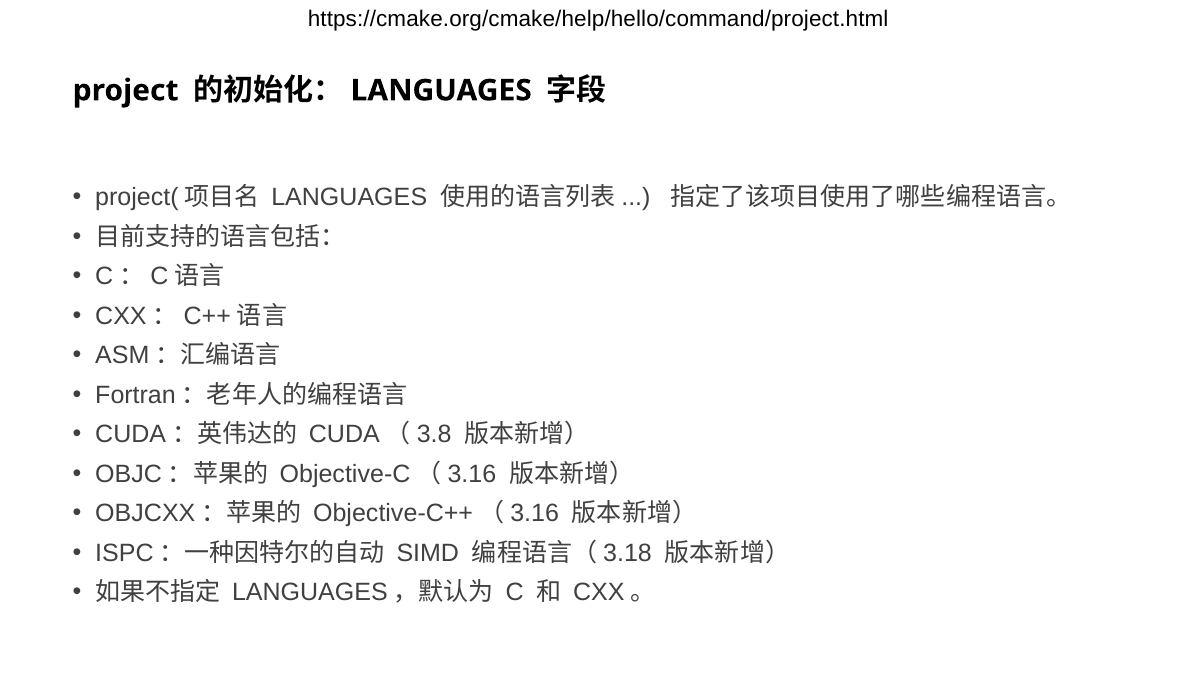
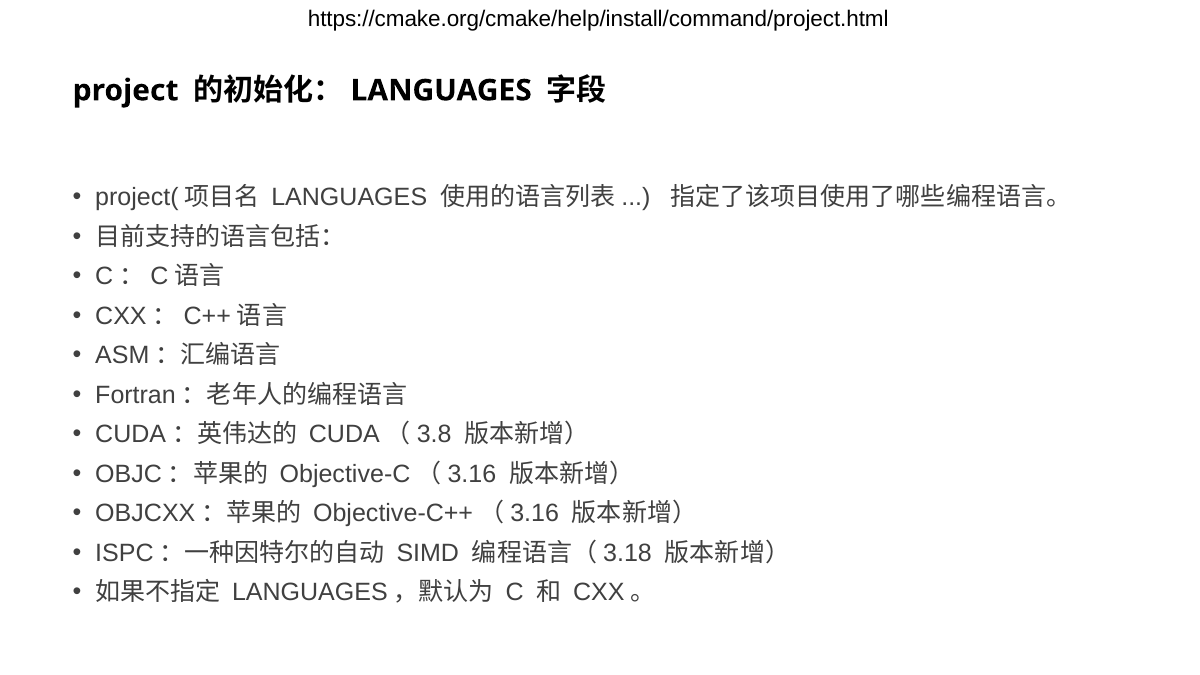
https://cmake.org/cmake/help/hello/command/project.html: https://cmake.org/cmake/help/hello/command/project.html -> https://cmake.org/cmake/help/install/command/project.html (598, 19)
